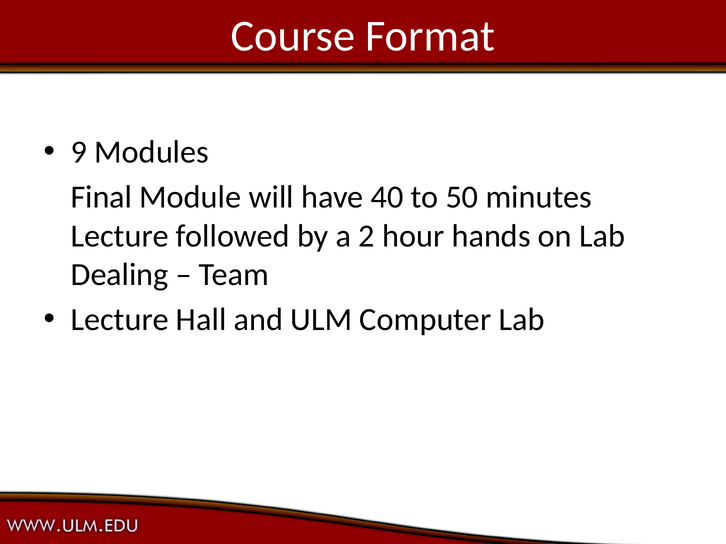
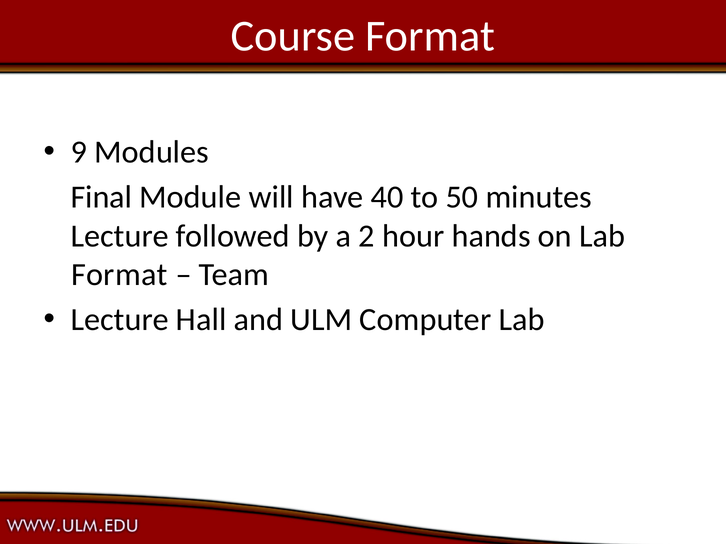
Dealing: Dealing -> Format (119, 275)
